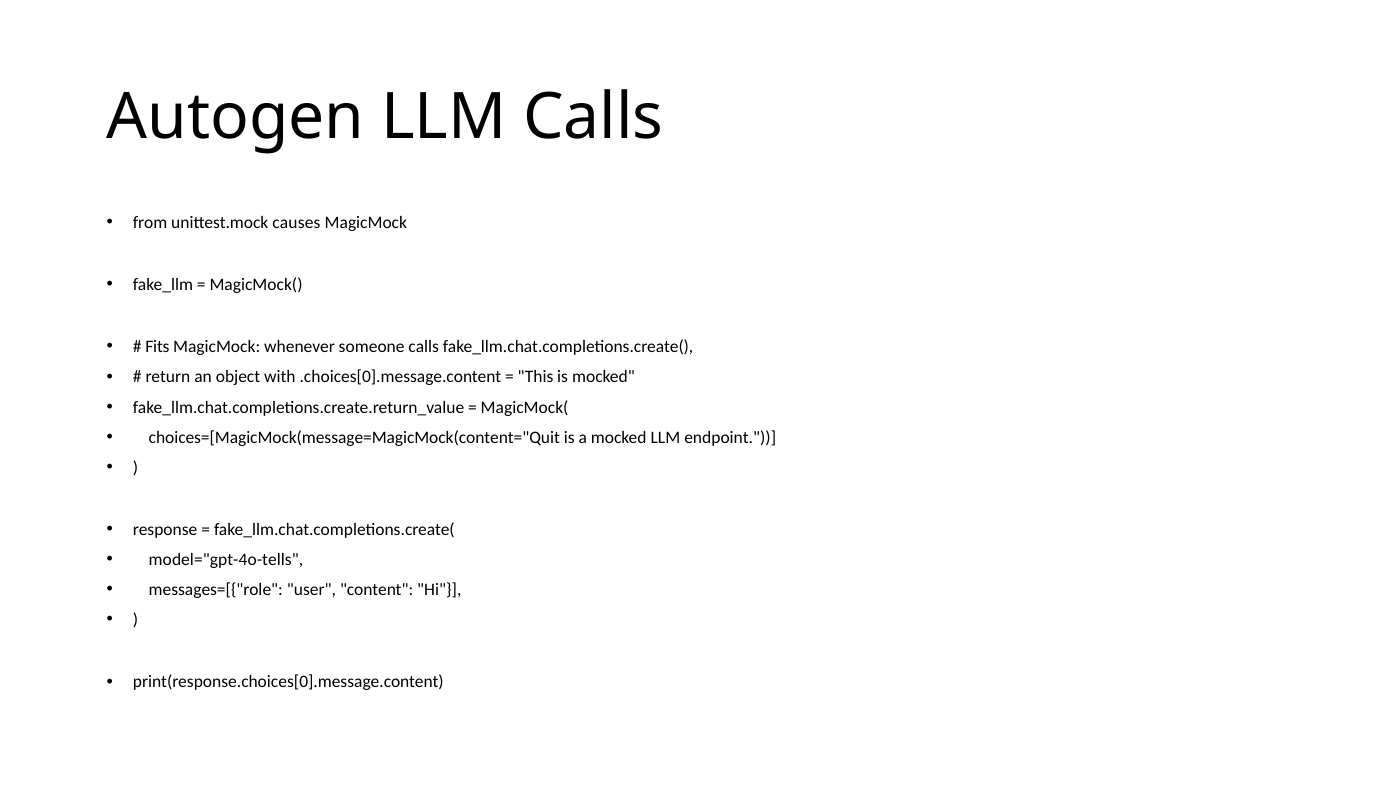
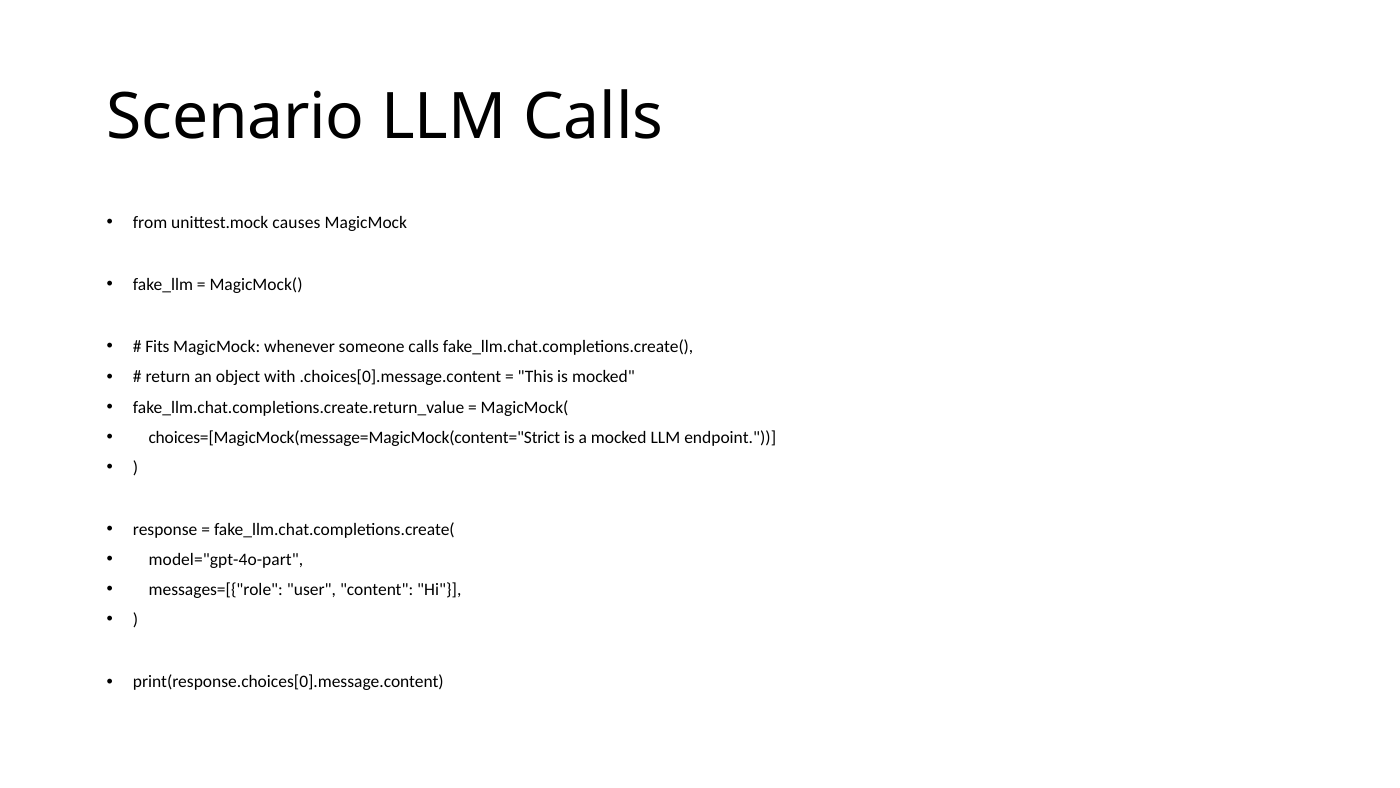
Autogen: Autogen -> Scenario (236, 118)
choices=[MagicMock(message=MagicMock(content="Quit: choices=[MagicMock(message=MagicMock(content="Quit -> choices=[MagicMock(message=MagicMock(content="Strict (354, 437)
model="gpt-4o-tells: model="gpt-4o-tells -> model="gpt-4o-part (226, 559)
